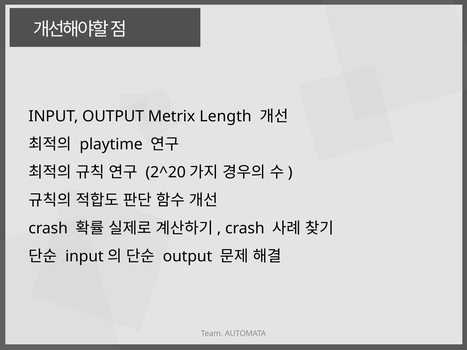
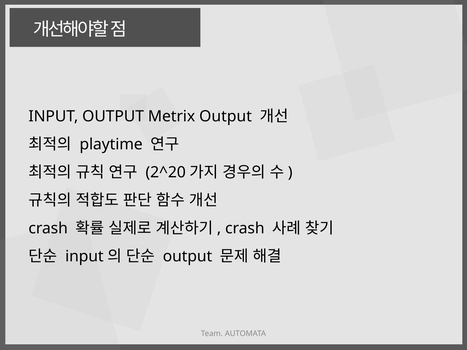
Metrix Length: Length -> Output (226, 116)
